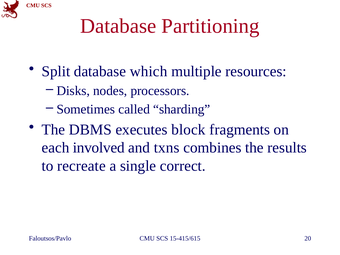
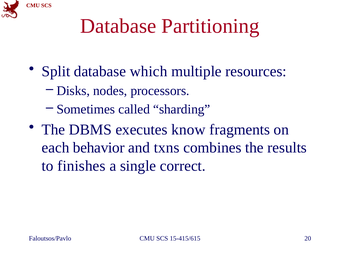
block: block -> know (188, 130)
involved: involved -> behavior (99, 148)
recreate: recreate -> finishes (81, 166)
